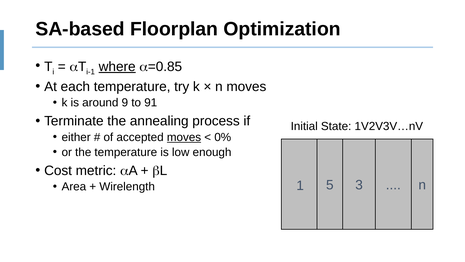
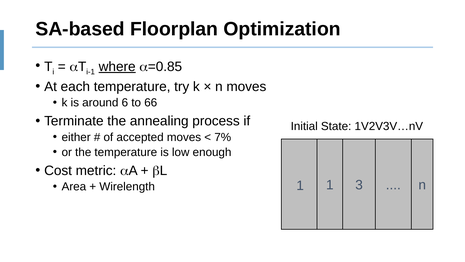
9: 9 -> 6 (125, 102)
91: 91 -> 66 (151, 102)
moves underline: present -> none (184, 137)
0%: 0% -> 7% (223, 137)
Wirelength 5: 5 -> 1 (330, 185)
